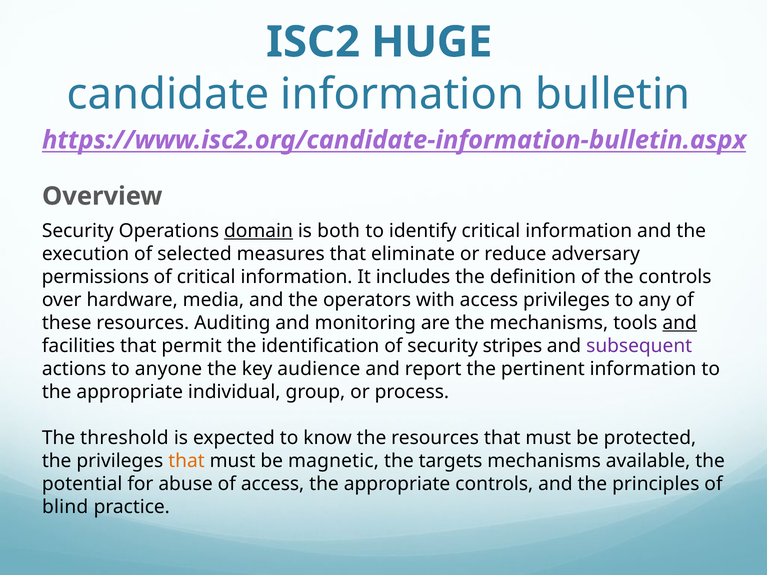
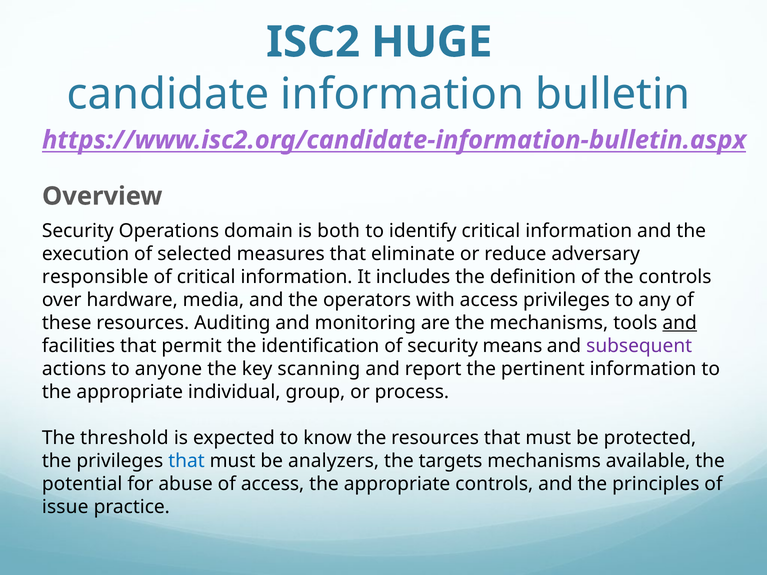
domain underline: present -> none (258, 231)
permissions: permissions -> responsible (95, 277)
stripes: stripes -> means (512, 346)
audience: audience -> scanning (319, 369)
that colour: orange -> blue (186, 461)
magnetic: magnetic -> analyzers (334, 461)
blind: blind -> issue (65, 507)
